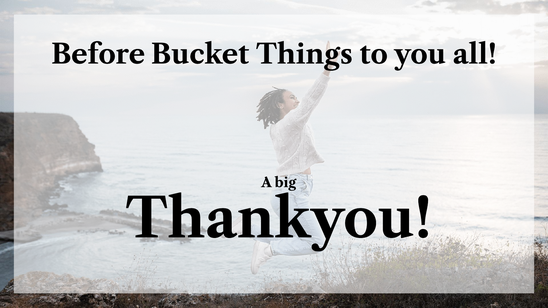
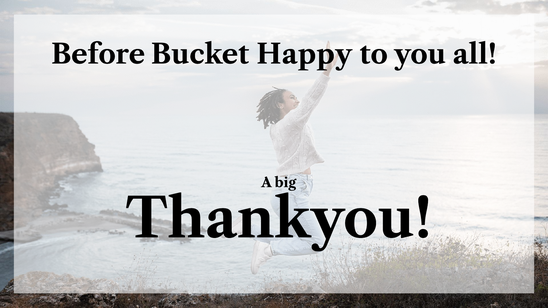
Things: Things -> Happy (304, 55)
